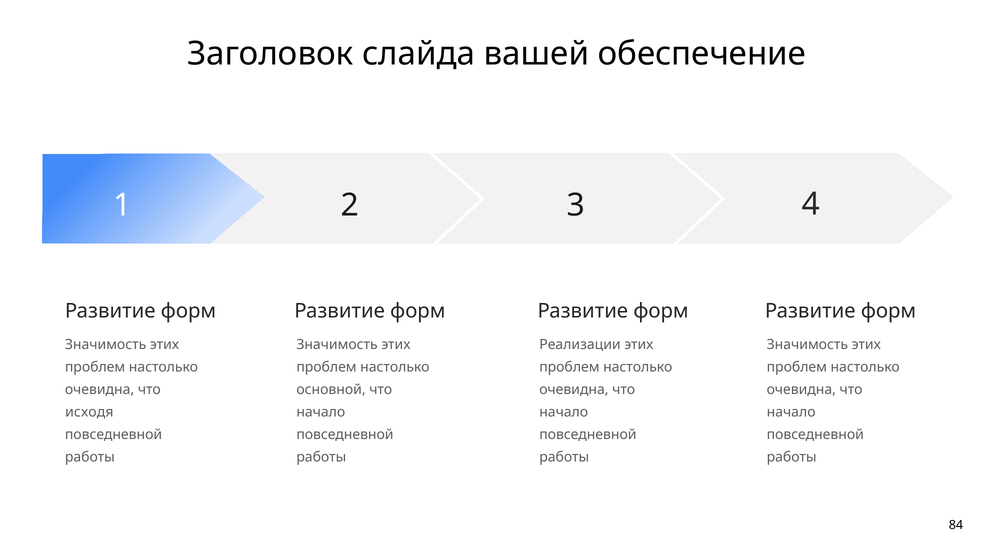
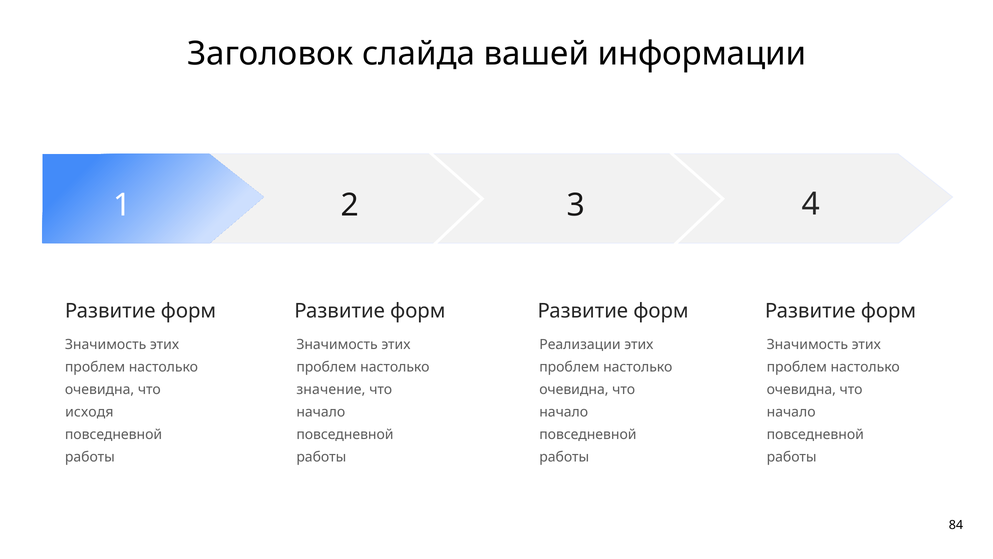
обеспечение: обеспечение -> информации (702, 54)
основной: основной -> значение (331, 390)
